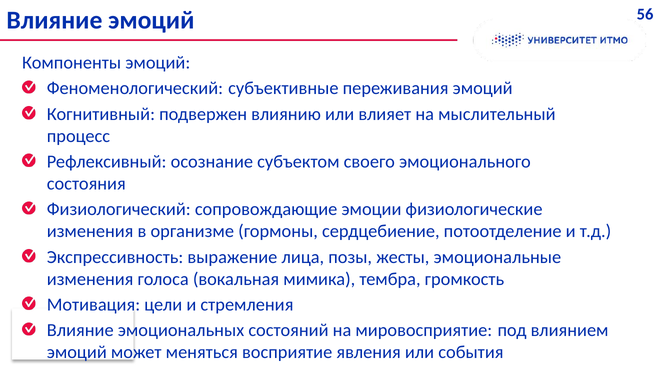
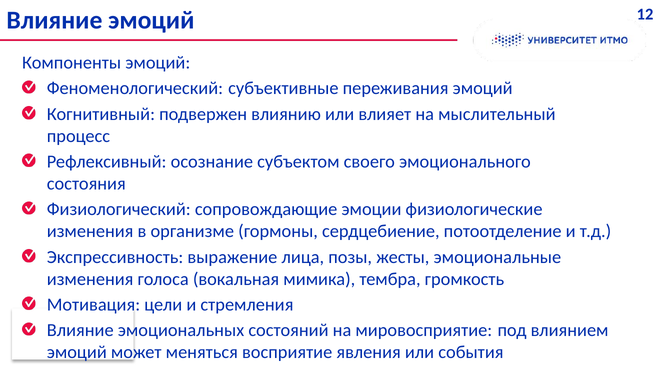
56: 56 -> 12 (645, 14)
